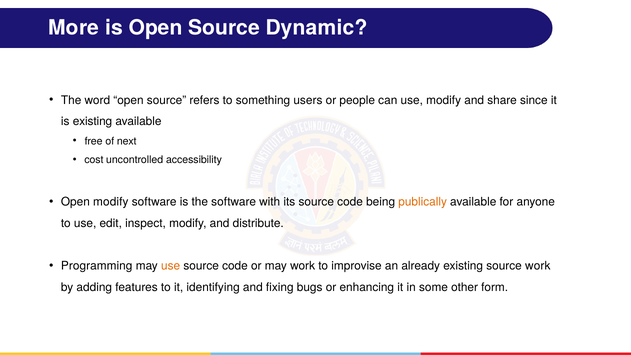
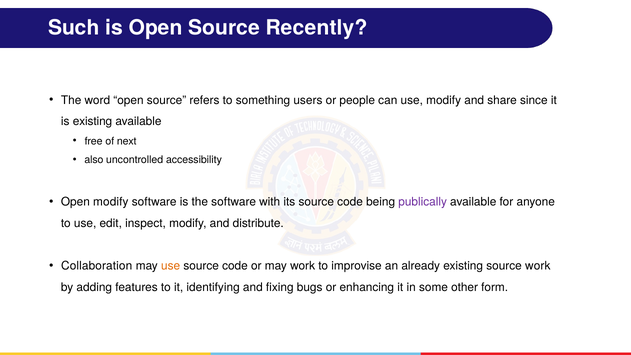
More: More -> Such (74, 28)
Dynamic: Dynamic -> Recently (317, 28)
cost: cost -> also (94, 160)
publically colour: orange -> purple (423, 202)
Programming: Programming -> Collaboration (97, 266)
